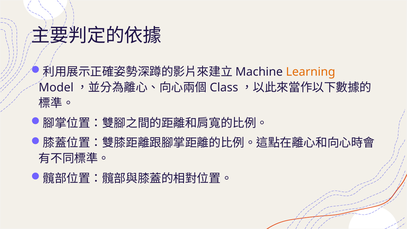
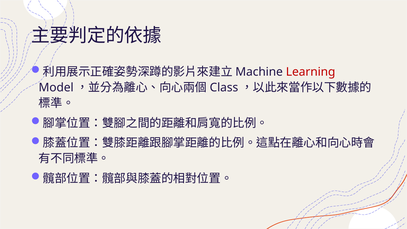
Learning colour: orange -> red (311, 72)
